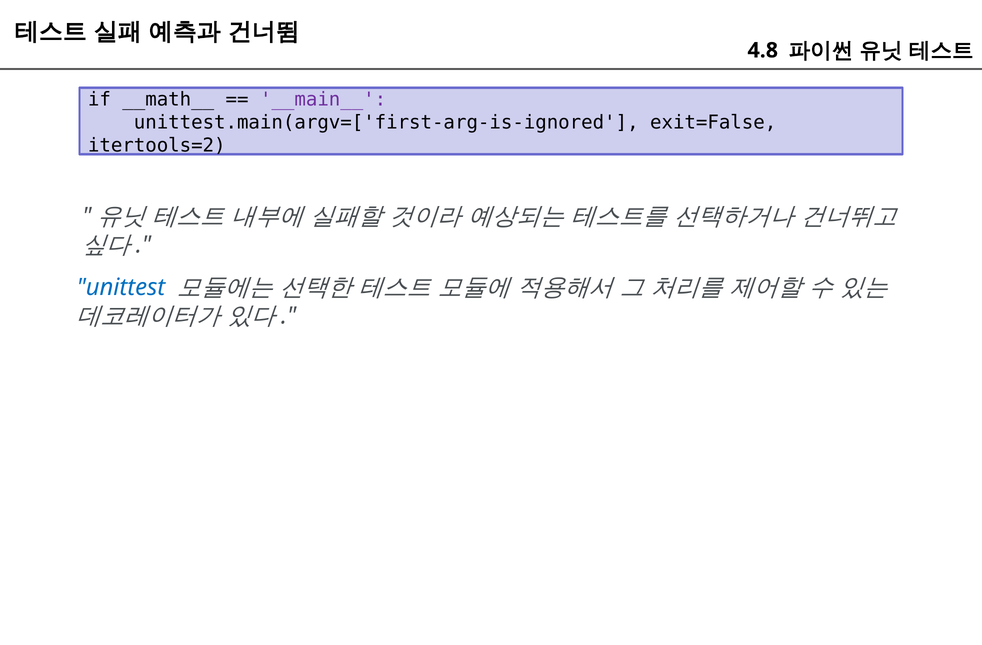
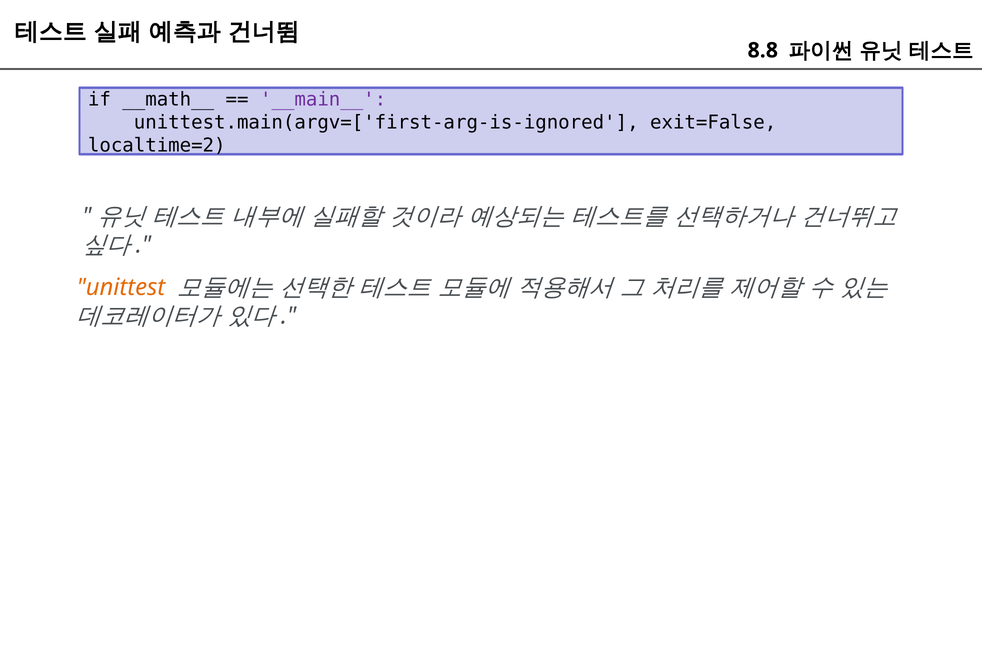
4.8: 4.8 -> 8.8 (763, 50)
itertools=2: itertools=2 -> localtime=2 (157, 145)
unittest colour: blue -> orange (121, 287)
